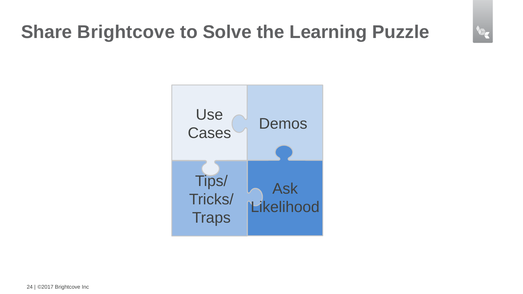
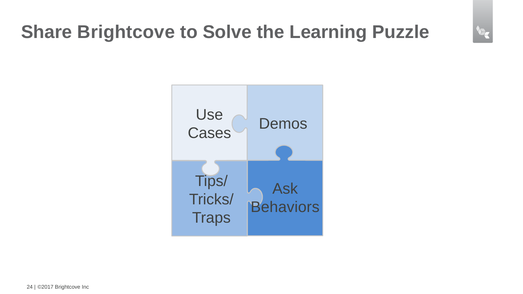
Likelihood: Likelihood -> Behaviors (285, 207)
